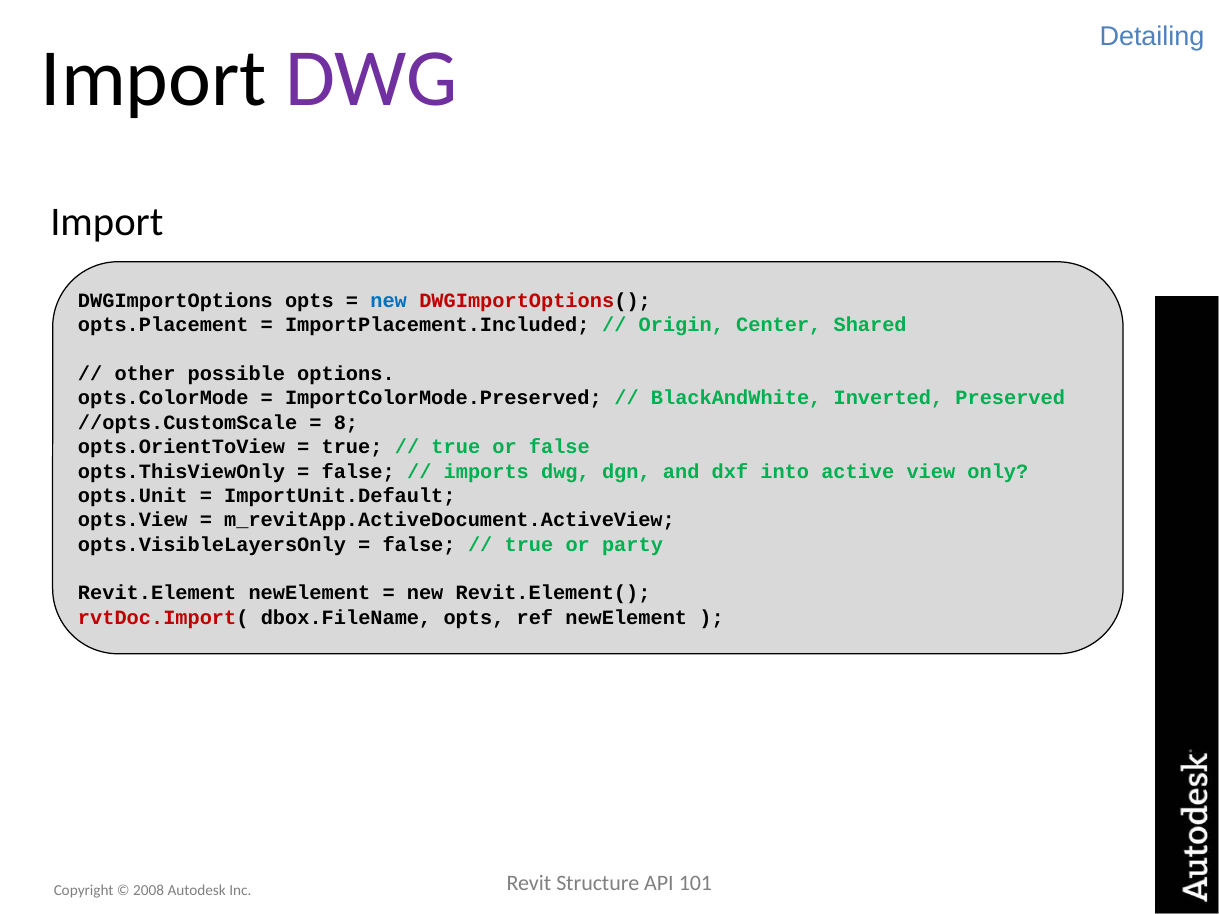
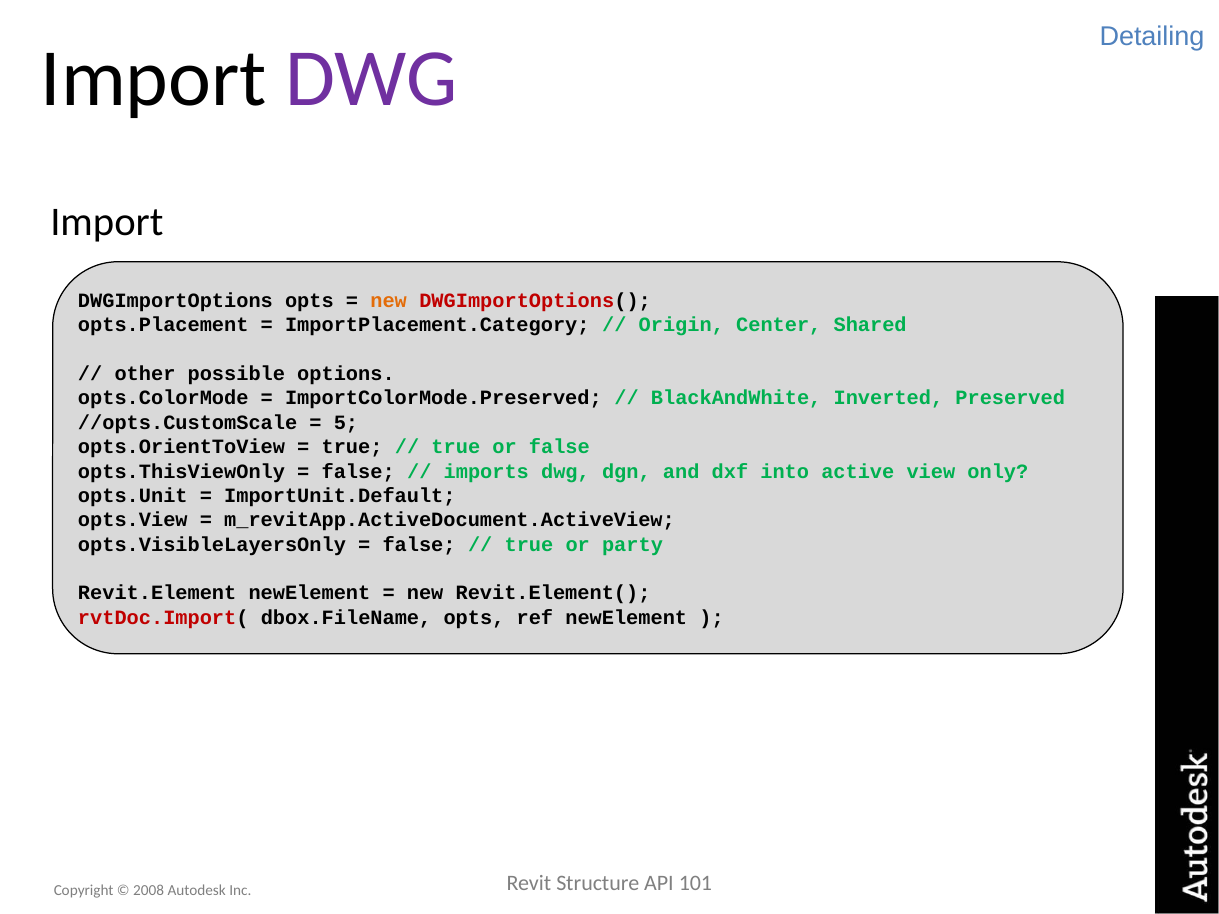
new colour: blue -> orange (389, 301)
ImportPlacement.Included: ImportPlacement.Included -> ImportPlacement.Category (437, 325)
8: 8 -> 5 (346, 423)
